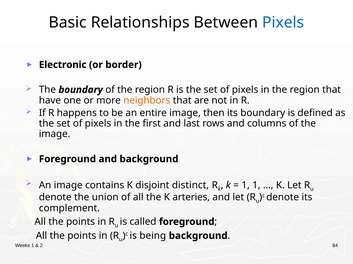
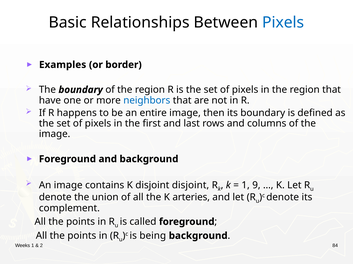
Electronic: Electronic -> Examples (63, 65)
neighbors colour: orange -> blue (147, 101)
disjoint distinct: distinct -> disjoint (191, 186)
1 1: 1 -> 9 (256, 186)
